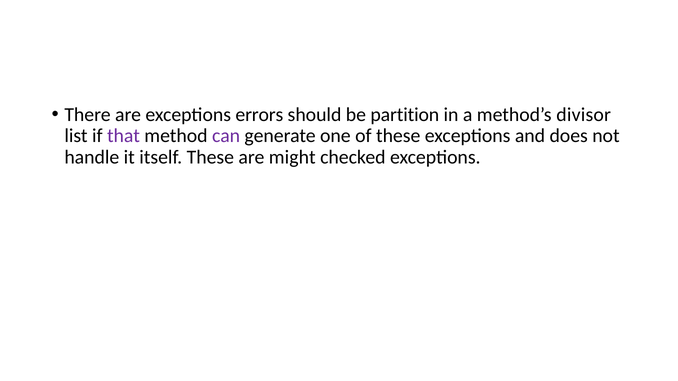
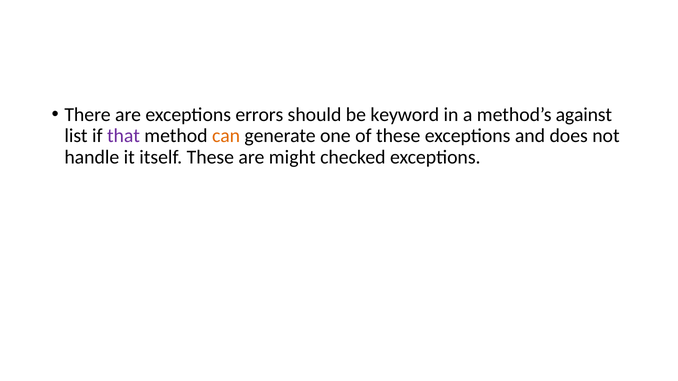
partition: partition -> keyword (405, 115)
divisor: divisor -> against (584, 115)
can colour: purple -> orange (226, 136)
